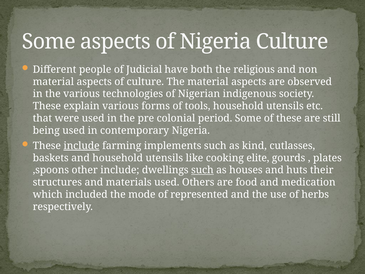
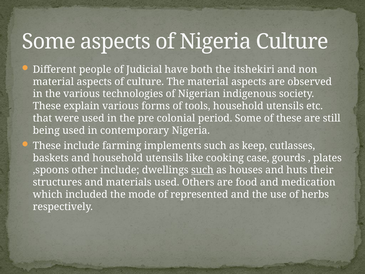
religious: religious -> itshekiri (254, 69)
include underline: present -> none (82, 146)
kind: kind -> keep (255, 146)
elite: elite -> case (258, 158)
